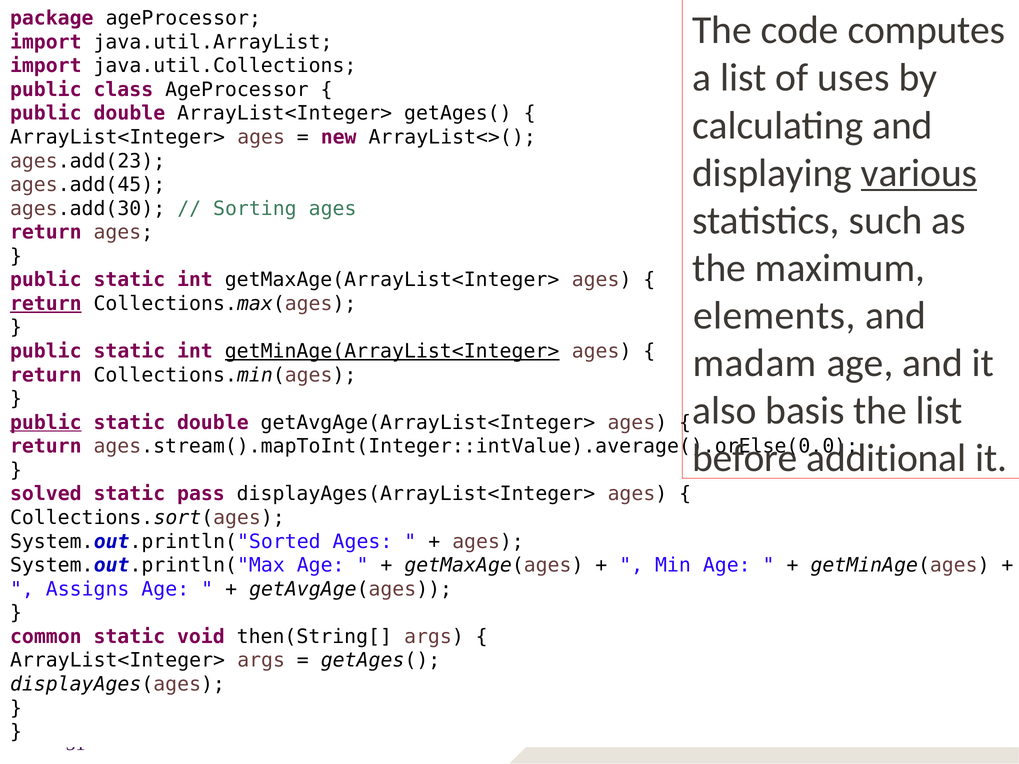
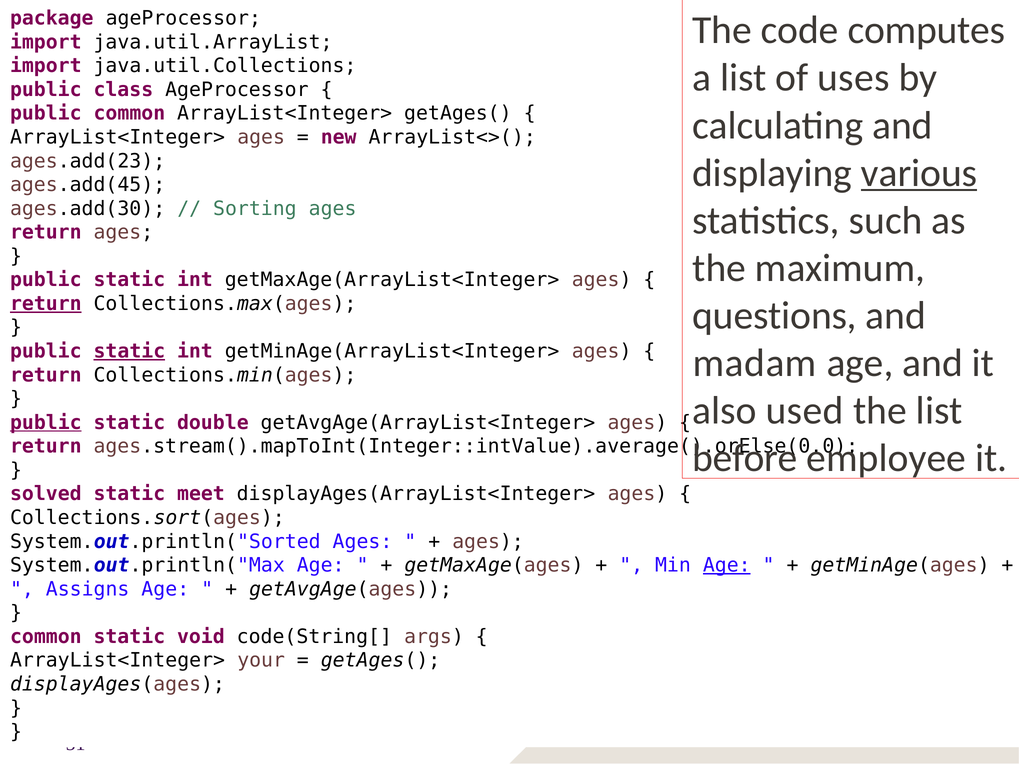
public double: double -> common (129, 113)
elements: elements -> questions (775, 316)
static underline: none -> present (129, 351)
getMinAge(ArrayList<Integer> underline: present -> none (392, 351)
basis: basis -> used (805, 411)
additional: additional -> employee (886, 459)
pass: pass -> meet (201, 494)
Age underline: none -> present (727, 565)
then(String[: then(String[ -> code(String[ (314, 637)
ArrayList<Integer> args: args -> your (261, 661)
